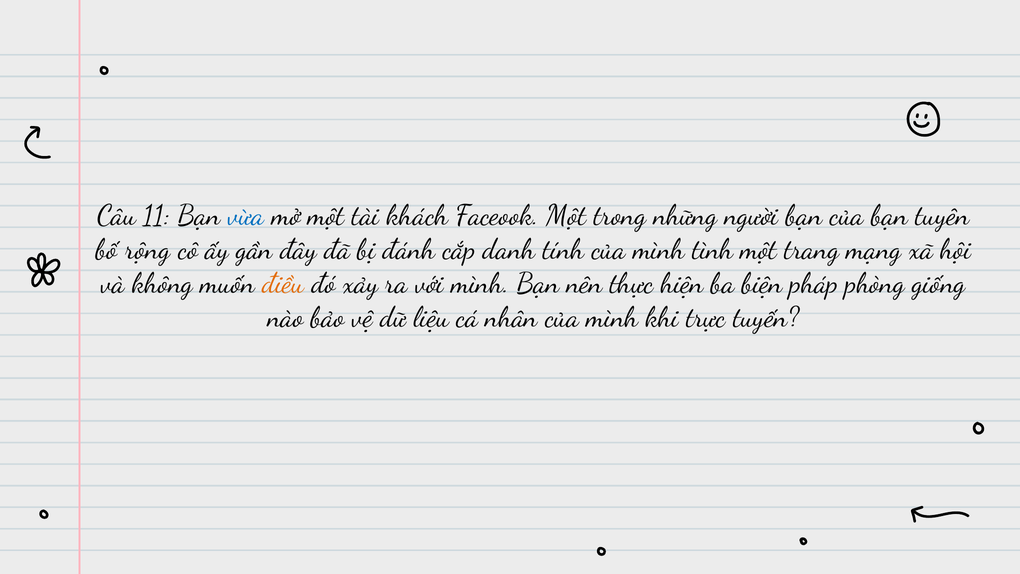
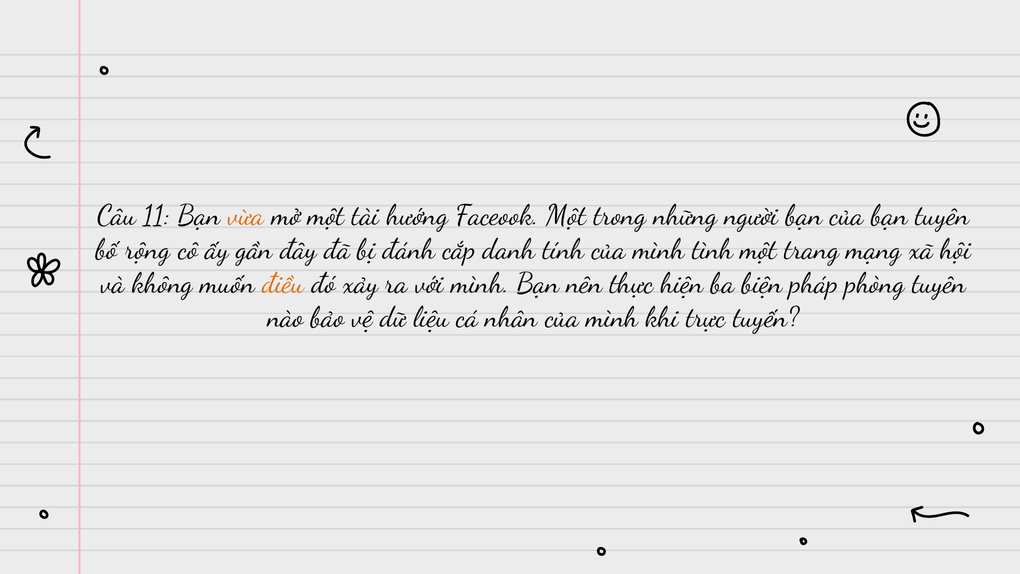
vừa colour: blue -> orange (246, 215)
khách: khách -> hướng (417, 215)
phòng giống: giống -> tuyên (939, 283)
